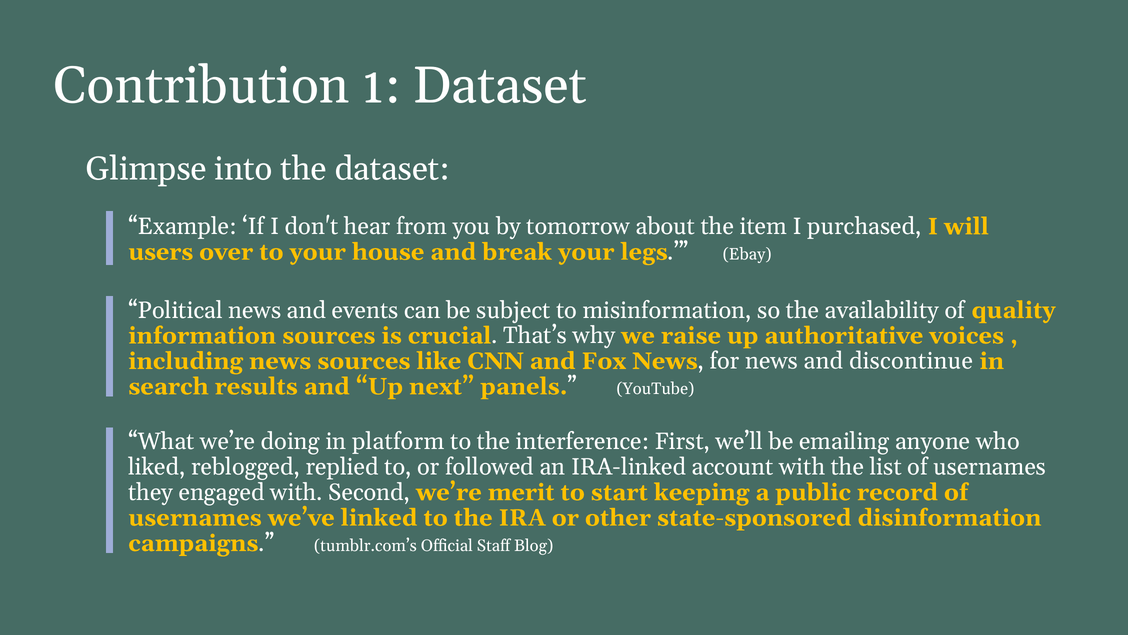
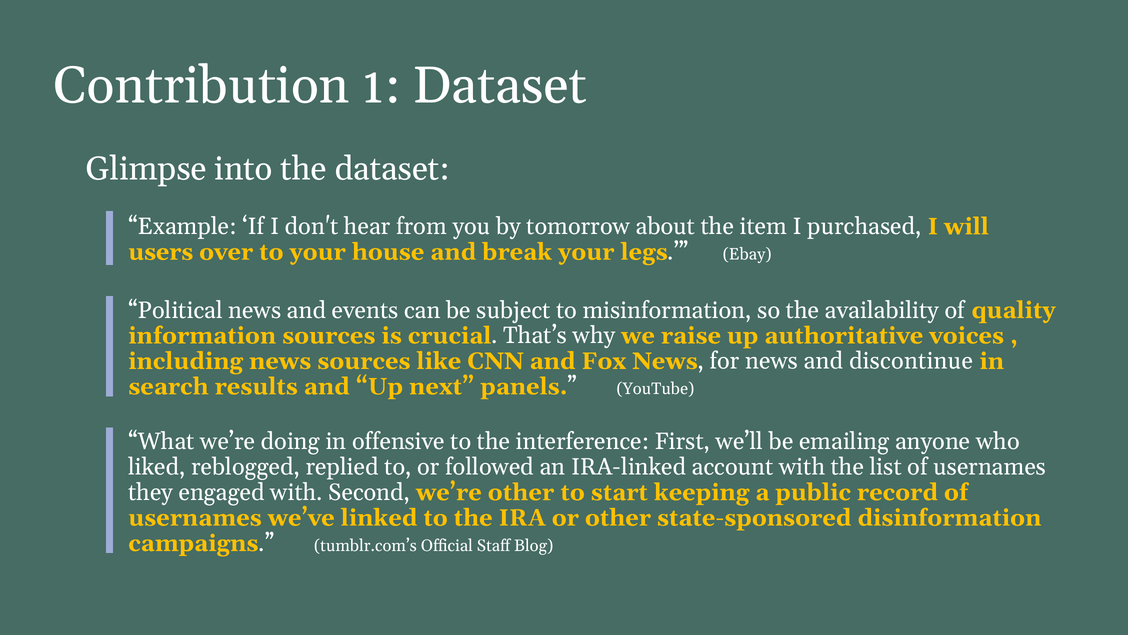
platform: platform -> offensive (398, 441)
we’re merit: merit -> other (521, 492)
